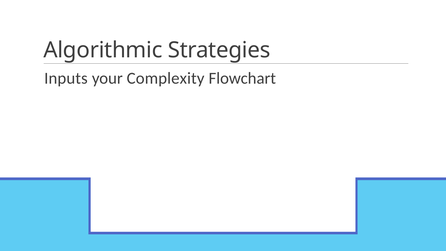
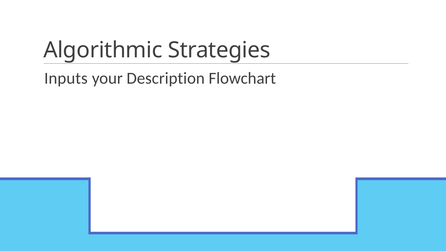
Complexity: Complexity -> Description (166, 78)
